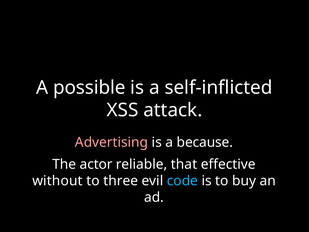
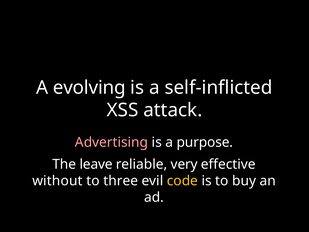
possible: possible -> evolving (89, 87)
because: because -> purpose (205, 142)
actor: actor -> leave (96, 164)
that: that -> very (184, 164)
code colour: light blue -> yellow (182, 181)
